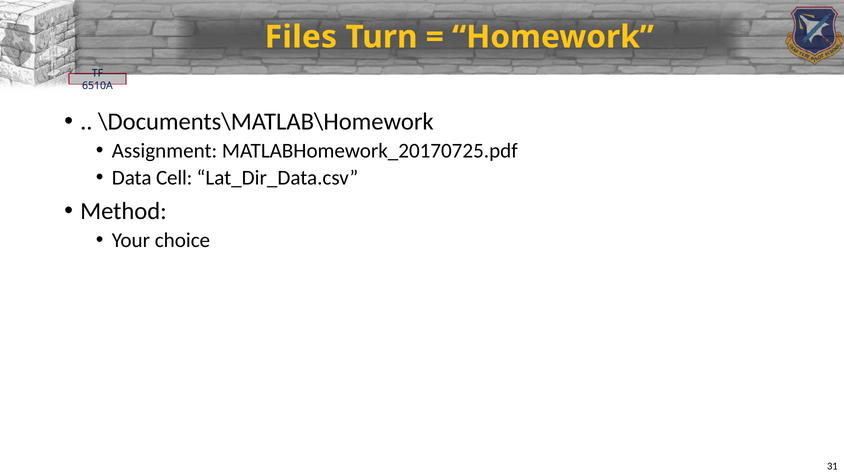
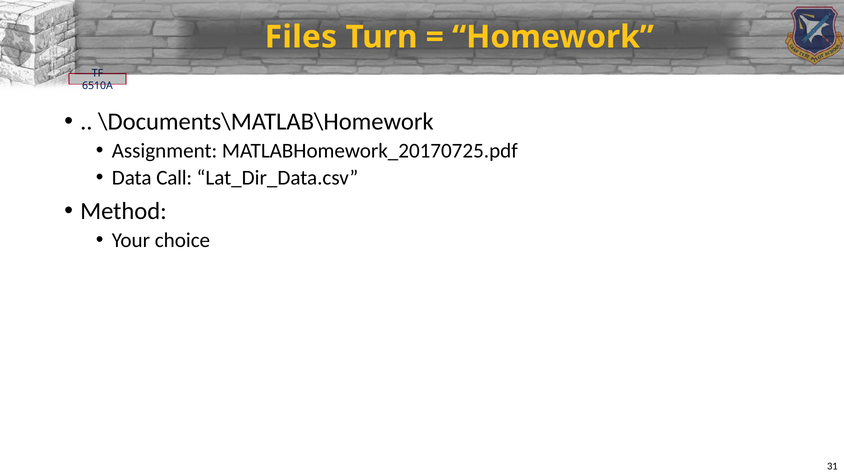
Cell: Cell -> Call (174, 178)
